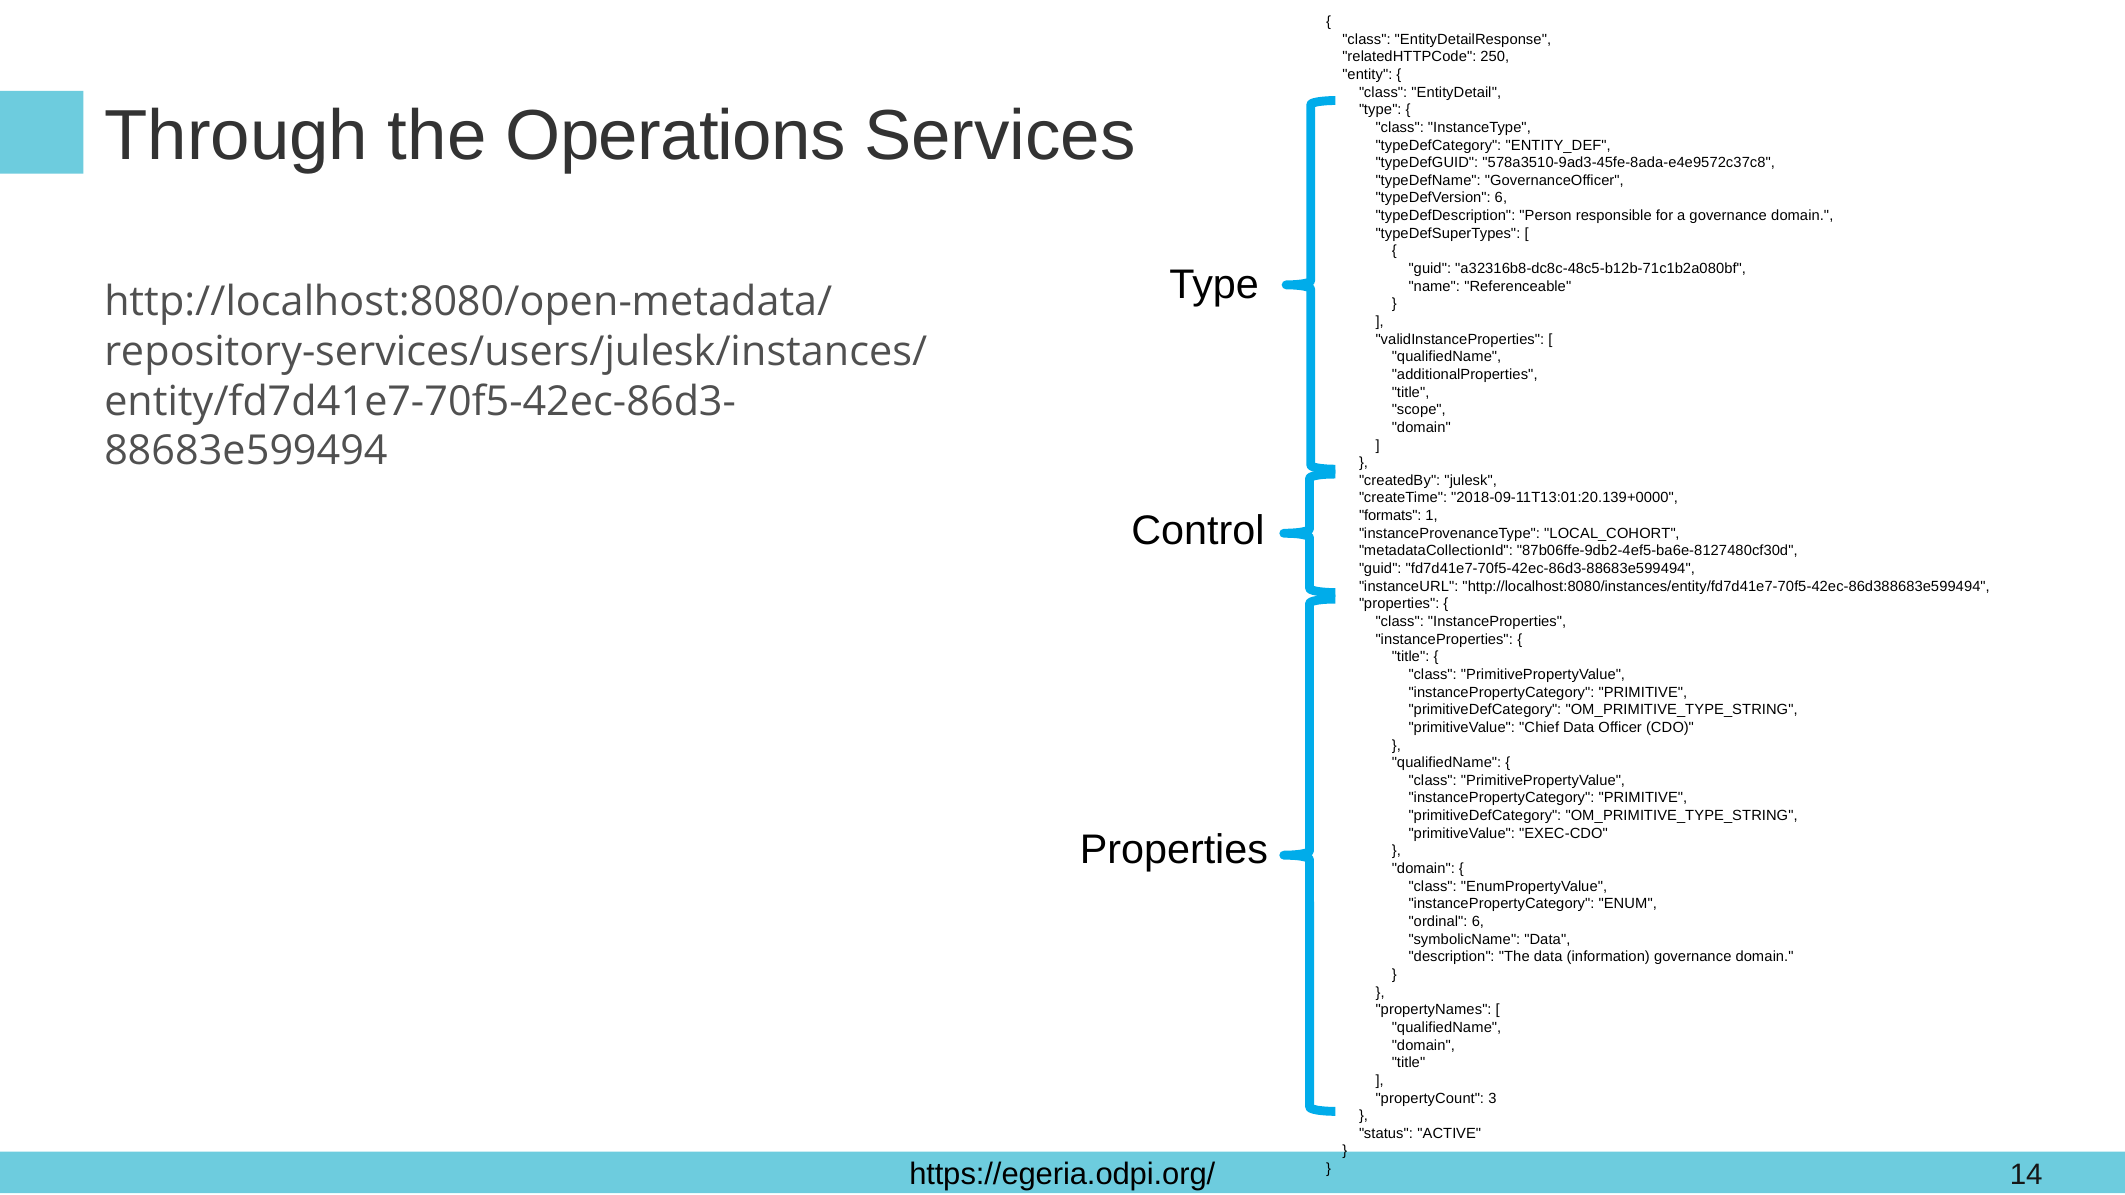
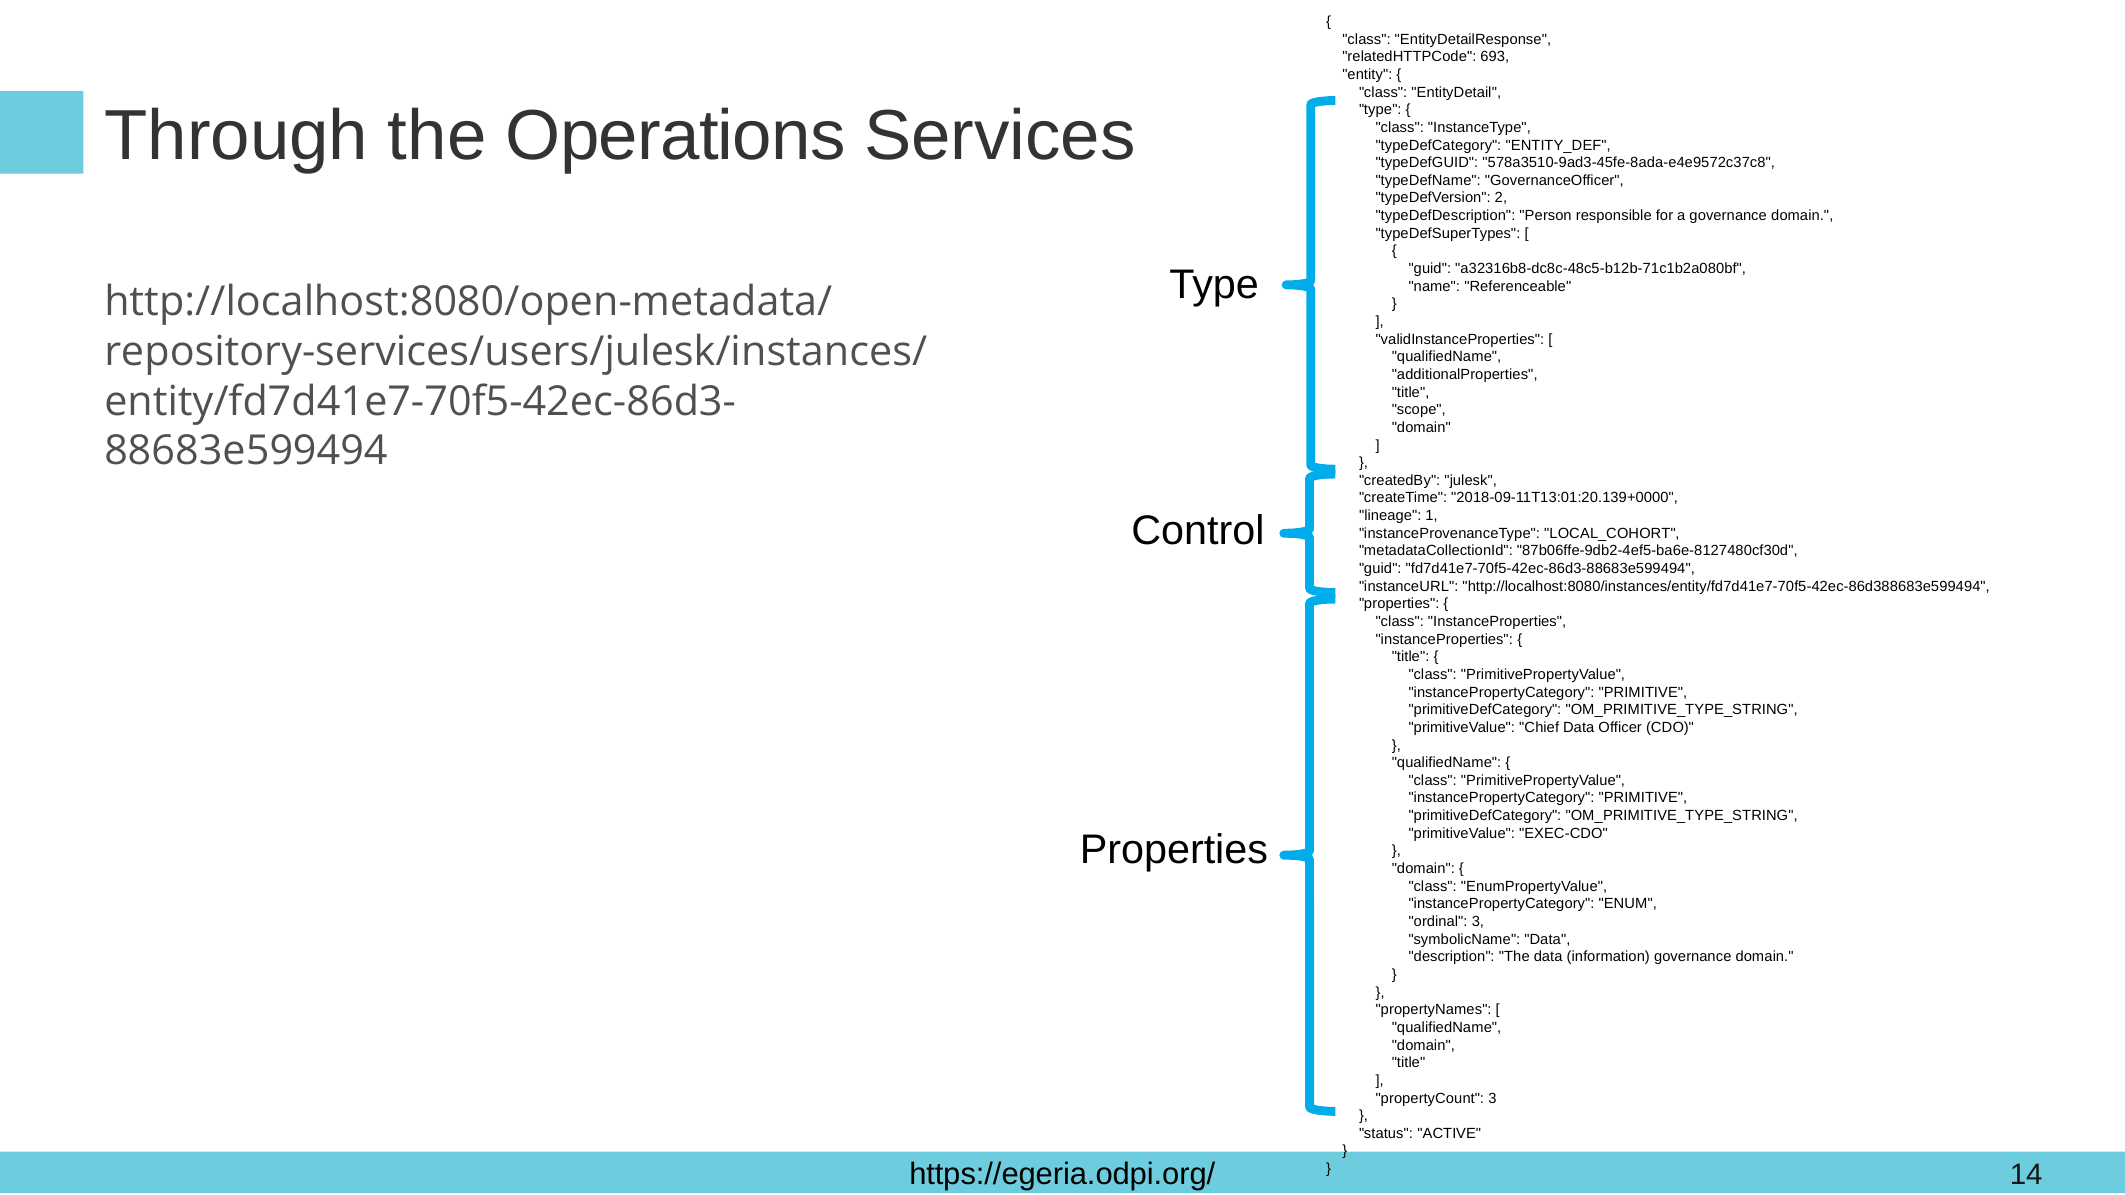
250: 250 -> 693 (1495, 57)
typeDefVersion 6: 6 -> 2 (1501, 198)
formats: formats -> lineage (1390, 516)
ordinal 6: 6 -> 3 (1478, 922)
